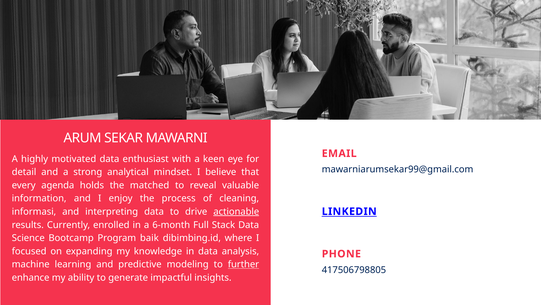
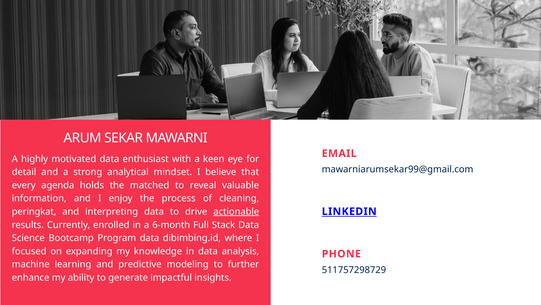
informasi: informasi -> peringkat (34, 211)
Program baik: baik -> data (149, 238)
further underline: present -> none (243, 264)
417506798805: 417506798805 -> 511757298729 (354, 269)
